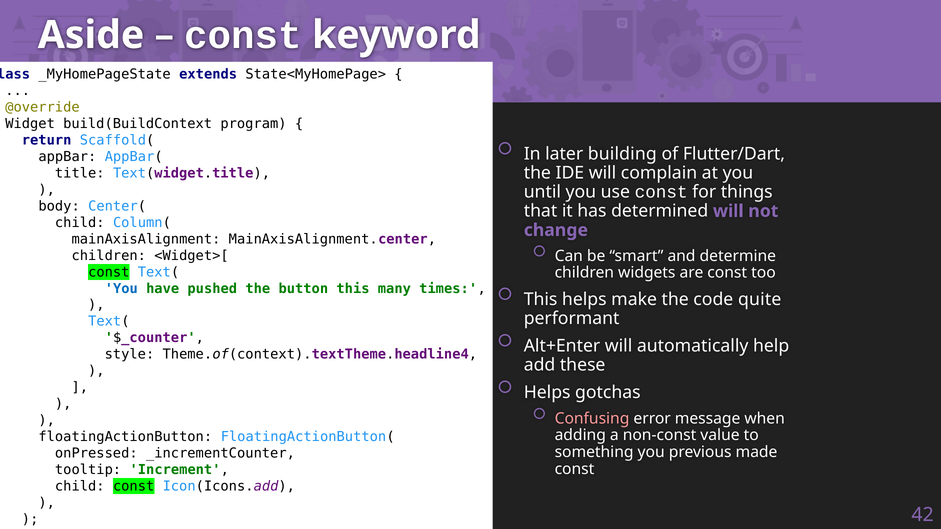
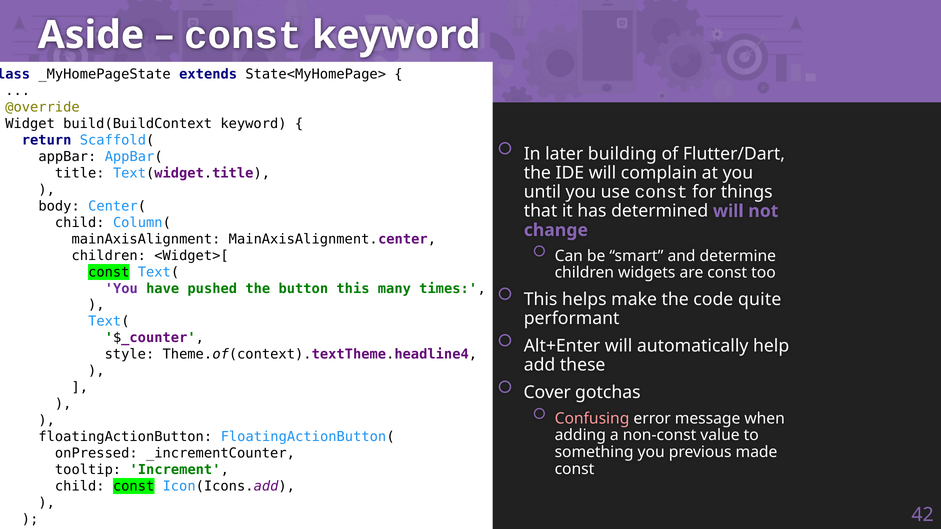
build(BuildContext program: program -> keyword (253, 124)
You colour: blue -> purple (121, 289)
Helps: Helps -> Cover (547, 393)
